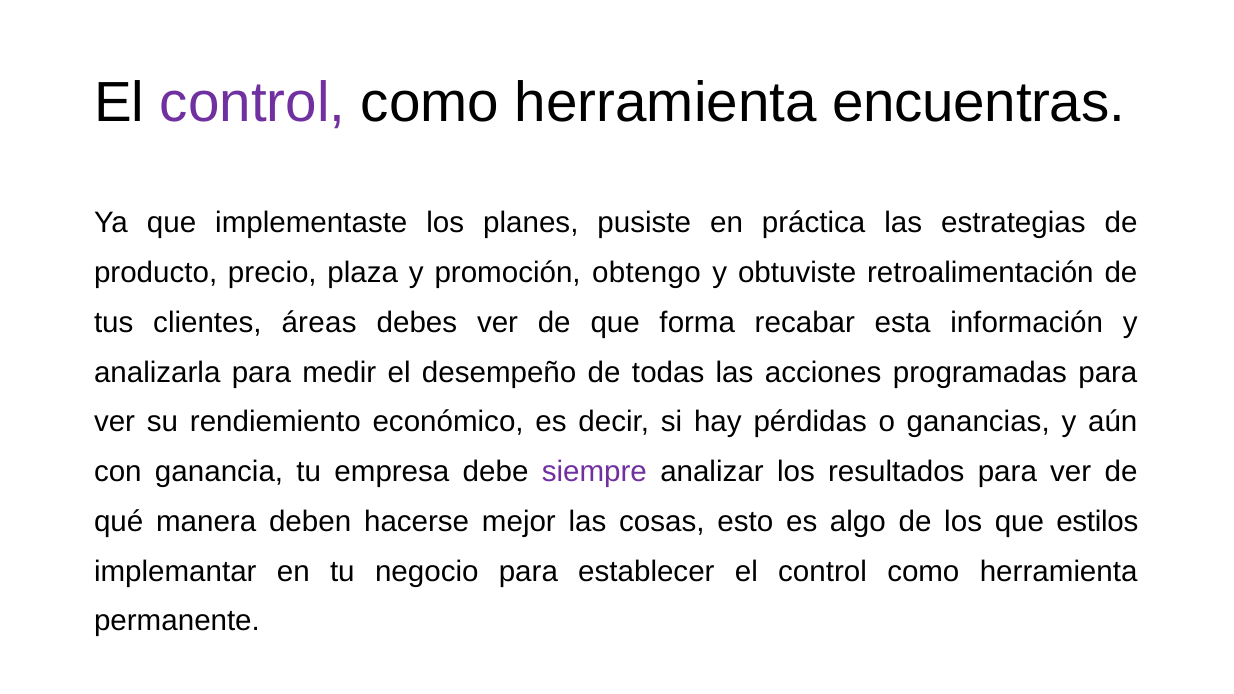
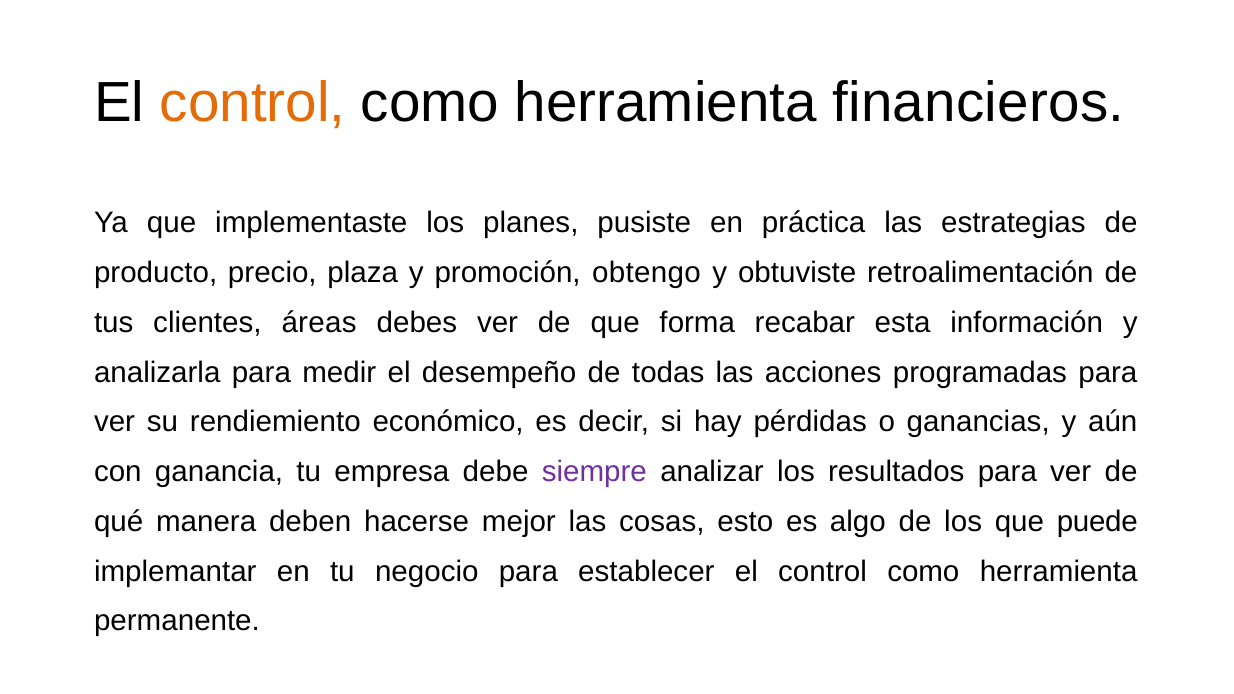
control colour: purple -> orange (253, 102)
encuentras: encuentras -> financieros (978, 102)
estilos: estilos -> puede (1097, 522)
